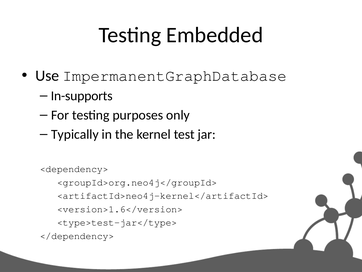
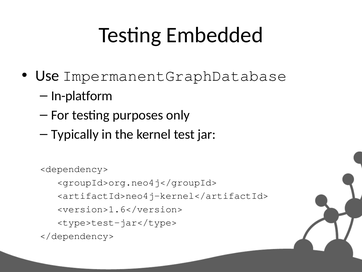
In-supports: In-supports -> In-platform (82, 96)
